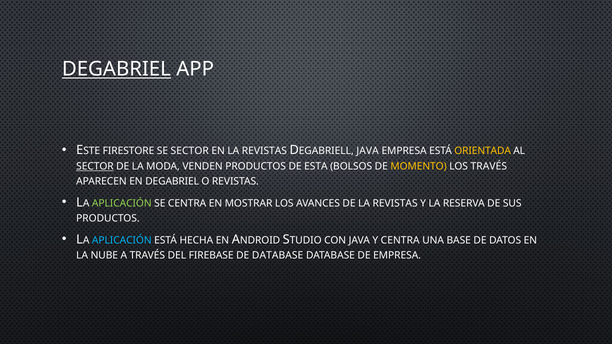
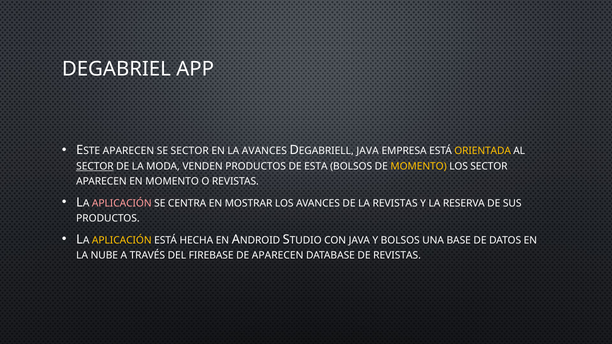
DEGABRIEL underline: present -> none (116, 69)
FIRESTORE: FIRESTORE -> APARECEN (128, 151)
EN LA REVISTAS: REVISTAS -> AVANCES (264, 151)
LOS TRAVÉS: TRAVÉS -> SECTOR (489, 166)
EN DEGABRIEL: DEGABRIEL -> MOMENTO (172, 182)
APLICACIÓN colour: light green -> pink (122, 203)
APLICACIÓN colour: light blue -> yellow (122, 240)
Y CENTRA: CENTRA -> BOLSOS (400, 240)
DE DATABASE: DATABASE -> APARECEN (278, 256)
DE EMPRESA: EMPRESA -> REVISTAS (397, 256)
